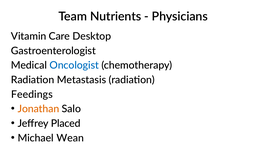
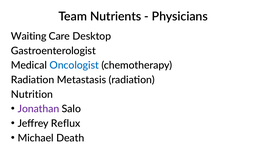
Vitamin: Vitamin -> Waiting (29, 36)
Feedings: Feedings -> Nutrition (32, 95)
Jonathan colour: orange -> purple (38, 109)
Placed: Placed -> Reflux (66, 124)
Wean: Wean -> Death (70, 138)
